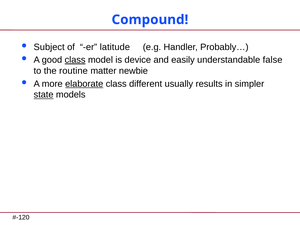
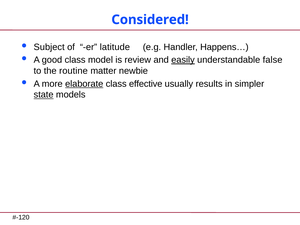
Compound: Compound -> Considered (150, 20)
Probably…: Probably… -> Happens… (224, 47)
class underline: present -> none (75, 60)
device: device -> review (138, 60)
easily underline: none -> present (183, 60)
different: different -> effective (146, 84)
